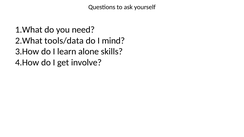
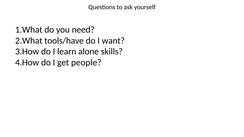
tools/data: tools/data -> tools/have (64, 41)
mind: mind -> want (113, 41)
involve: involve -> people (86, 63)
